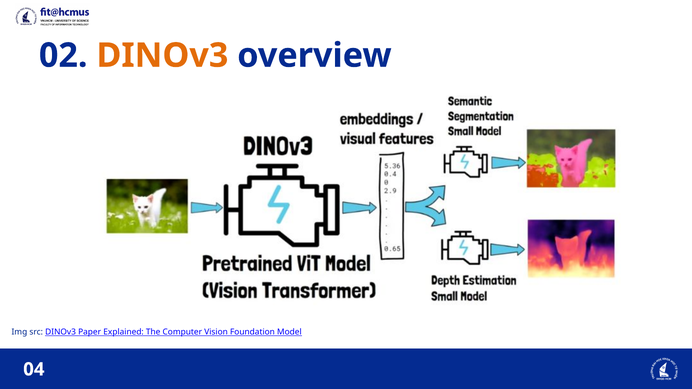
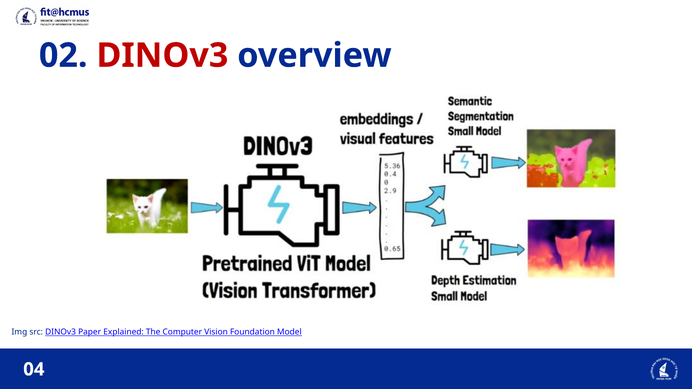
DINOv3 colour: orange -> red (162, 56)
